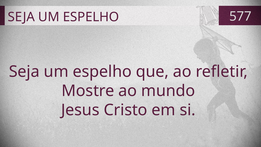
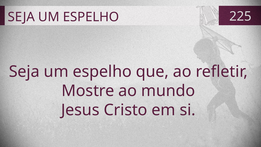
577: 577 -> 225 (240, 16)
